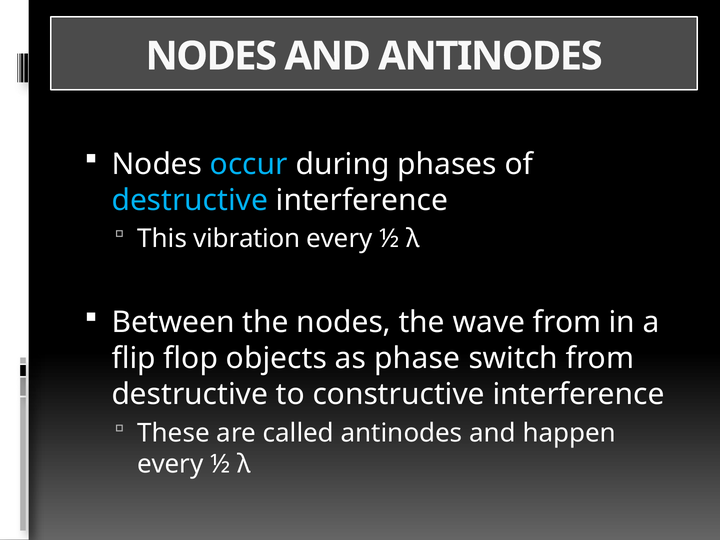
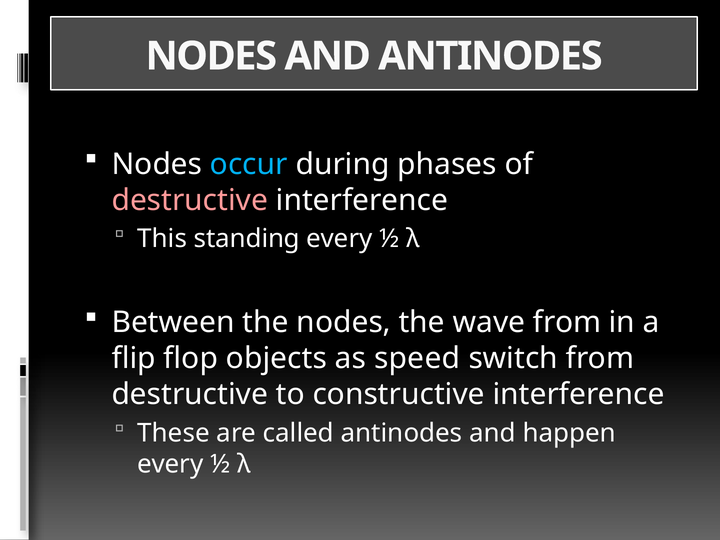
destructive colour: light blue -> pink (190, 200)
vibration: vibration -> standing (247, 239)
phase: phase -> speed (417, 359)
